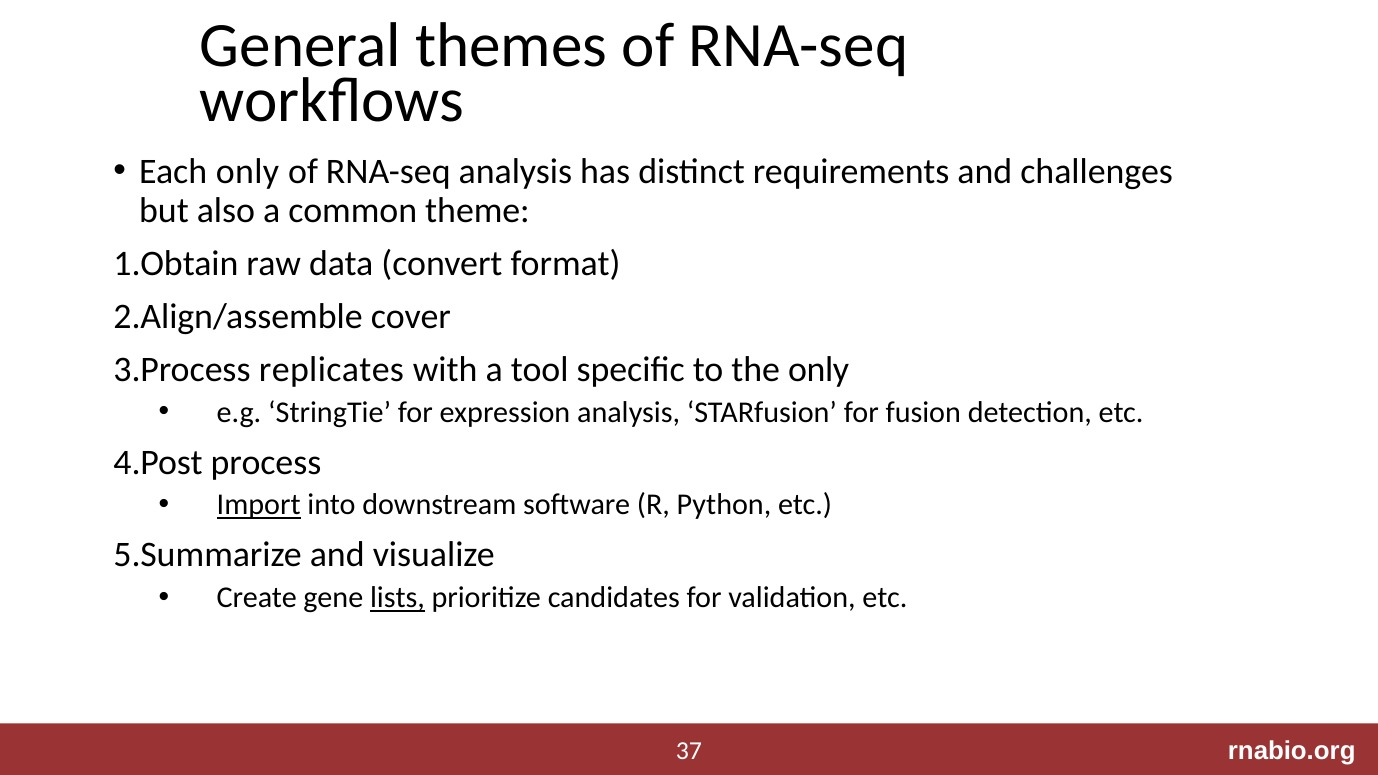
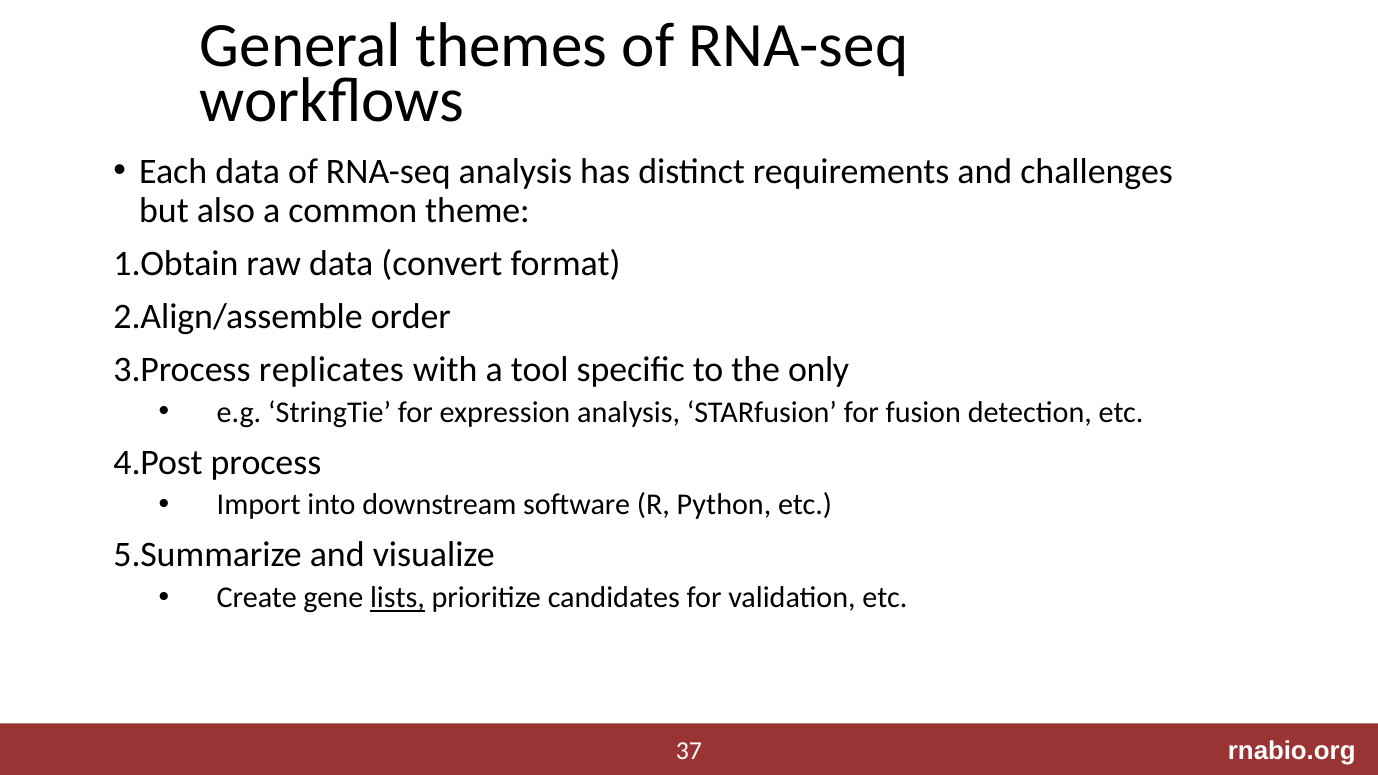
Each only: only -> data (248, 171)
cover: cover -> order (411, 316)
Import underline: present -> none (259, 505)
